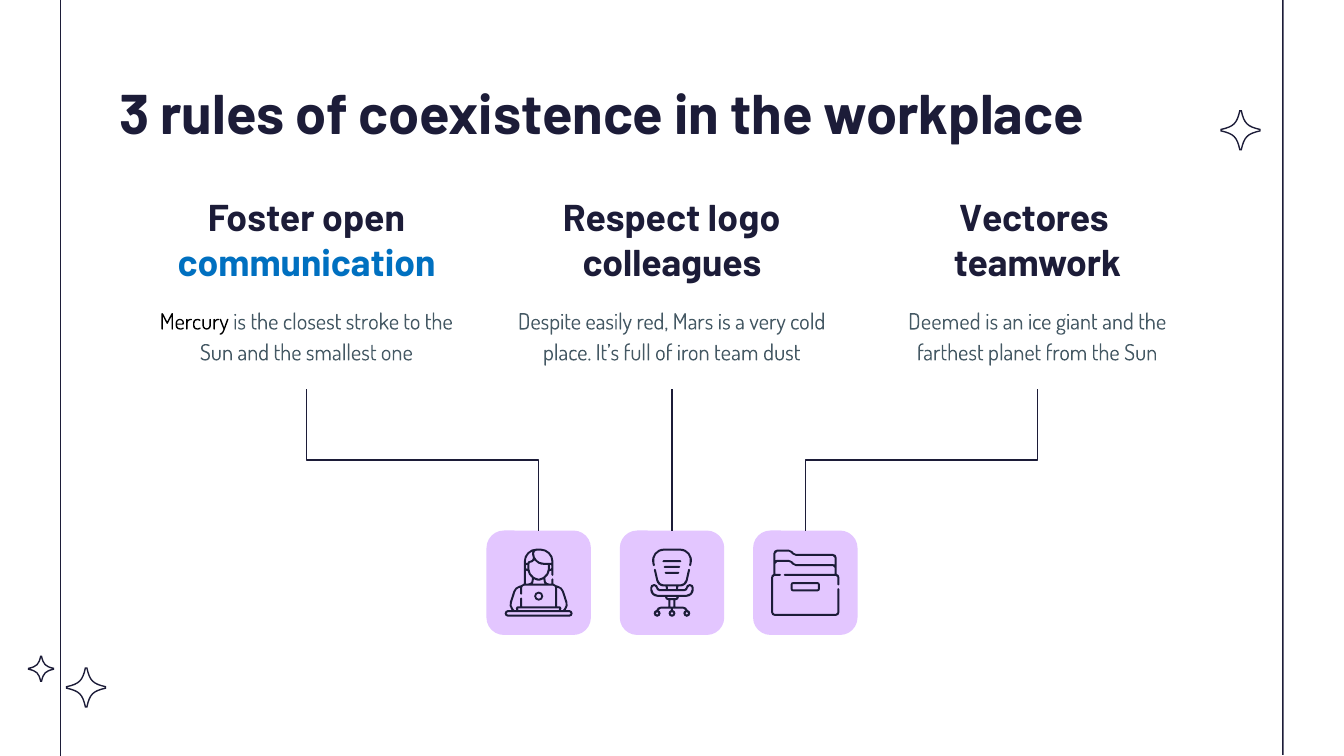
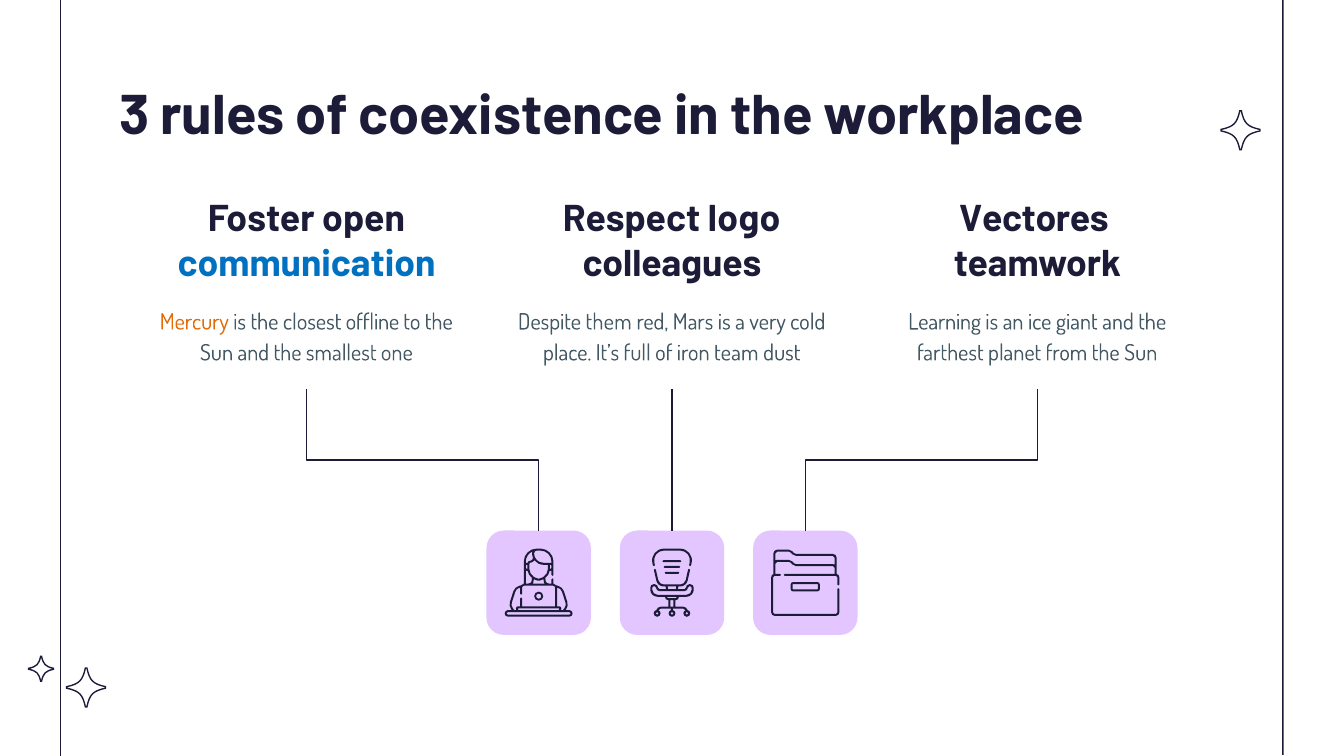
Mercury colour: black -> orange (194, 322)
stroke: stroke -> offline (372, 322)
easily: easily -> them (609, 322)
Deemed: Deemed -> Learning (945, 322)
